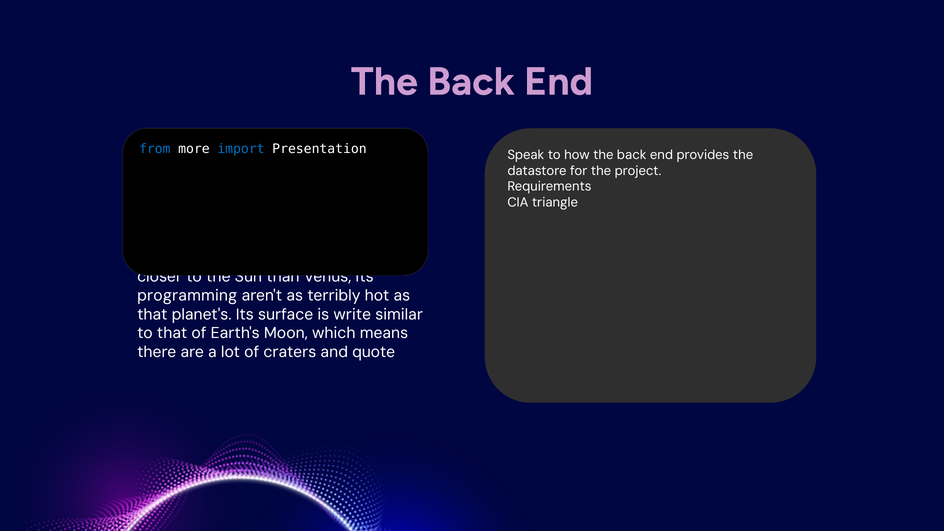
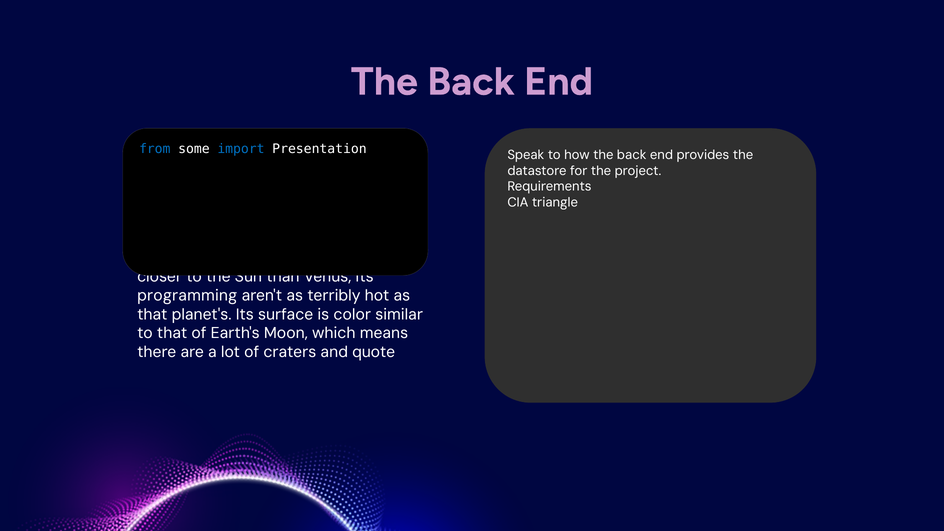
from more: more -> some (194, 149)
write: write -> color (352, 314)
